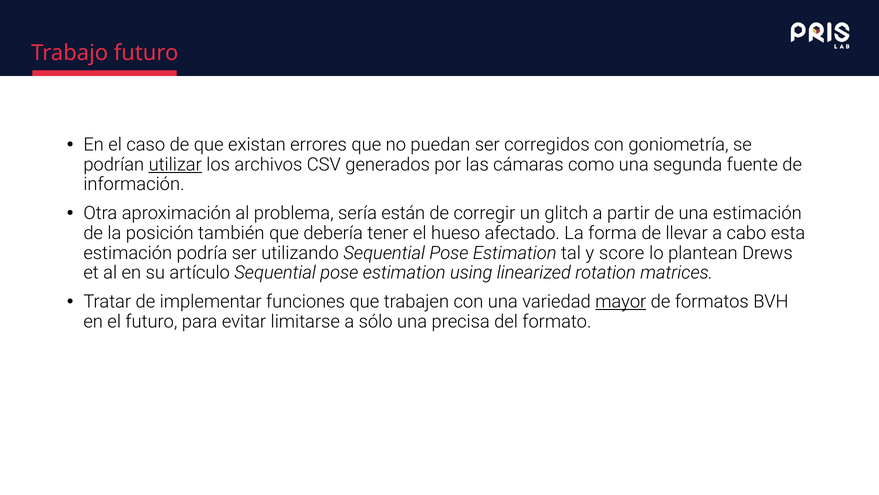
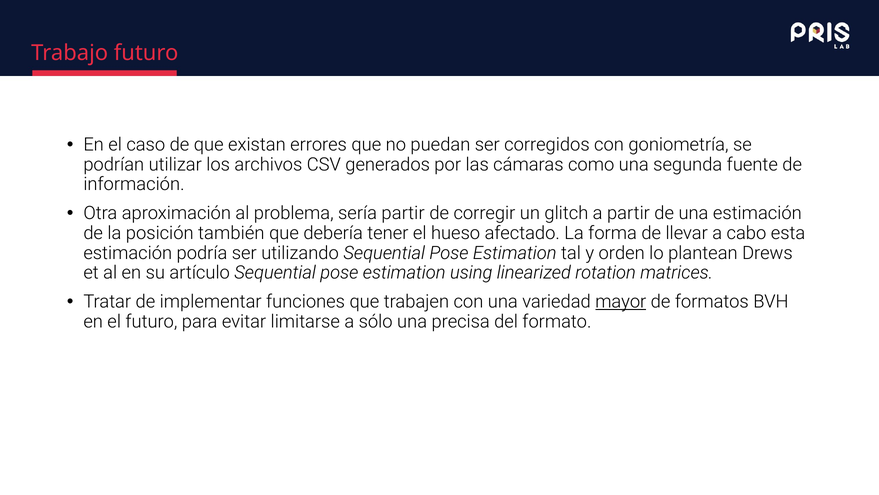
utilizar underline: present -> none (175, 164)
sería están: están -> partir (403, 213)
score: score -> orden (622, 253)
